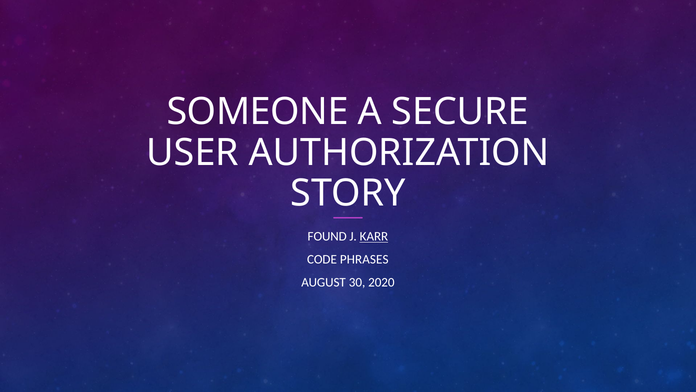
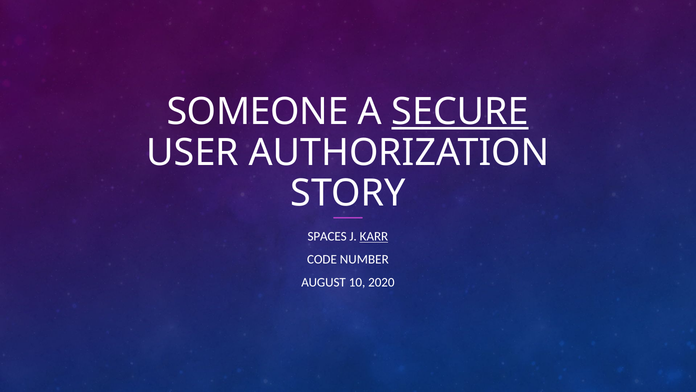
SECURE underline: none -> present (460, 112)
FOUND: FOUND -> SPACES (327, 236)
PHRASES: PHRASES -> NUMBER (364, 259)
30: 30 -> 10 (357, 282)
